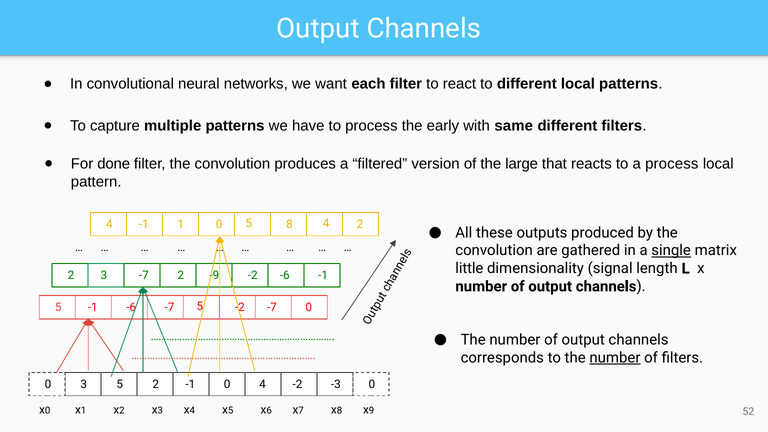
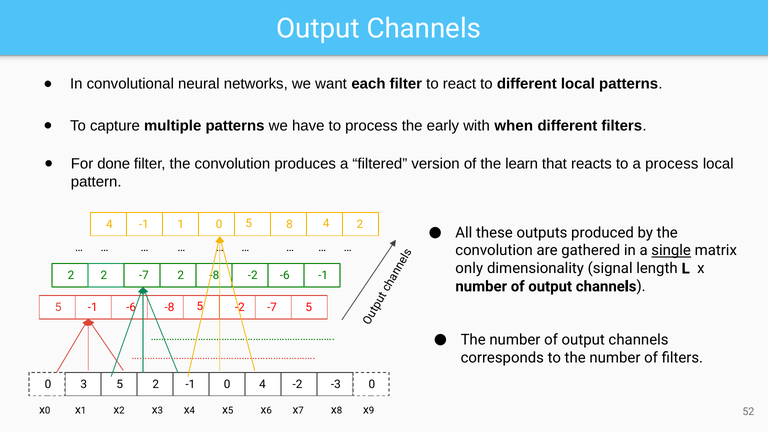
same: same -> when (514, 126)
large: large -> learn (522, 164)
little: little -> only (469, 268)
2 3: 3 -> 2 (104, 275)
2 -9: -9 -> -8 (214, 275)
-6 -7: -7 -> -8 (170, 307)
-7 0: 0 -> 5 (309, 307)
number underline: present -> none (615, 358)
